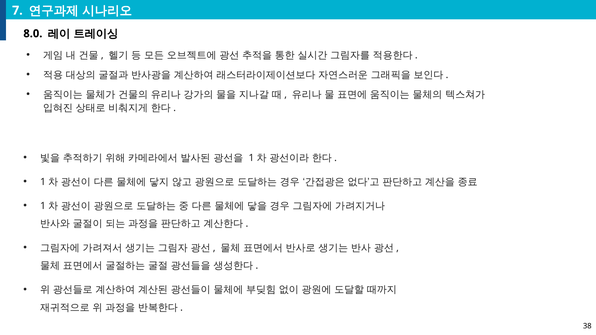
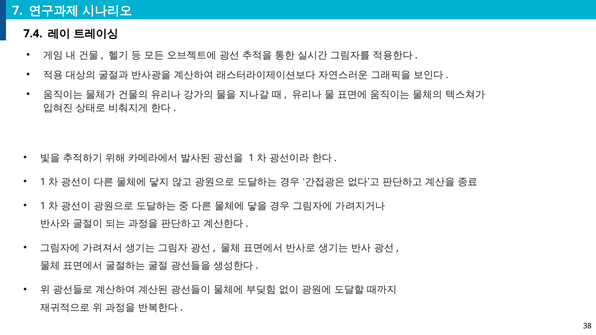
8.0: 8.0 -> 7.4 (33, 34)
